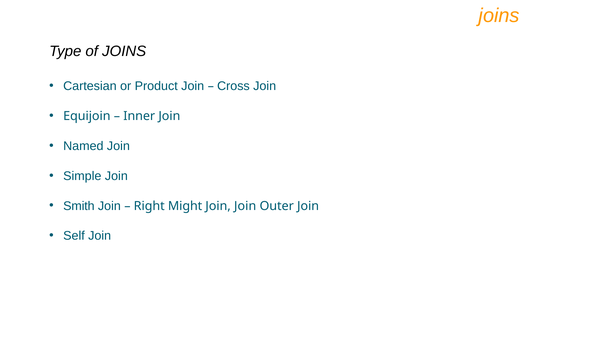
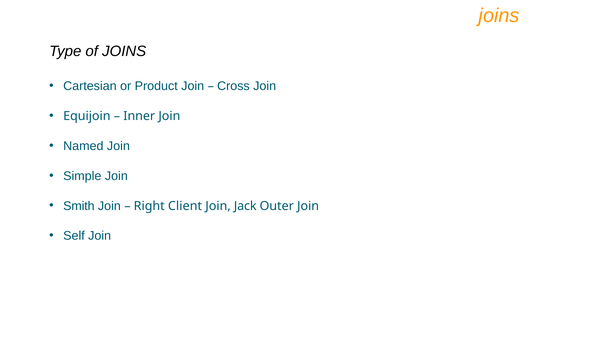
Might: Might -> Client (185, 206)
Join Join: Join -> Jack (245, 206)
